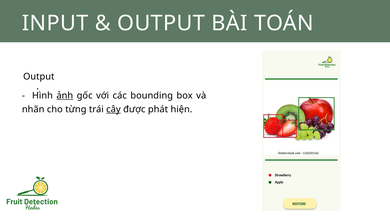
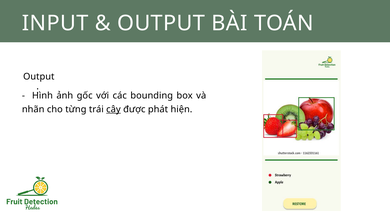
ảnh underline: present -> none (65, 96)
